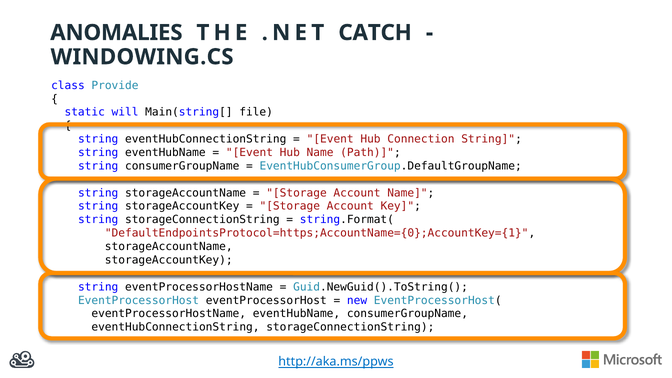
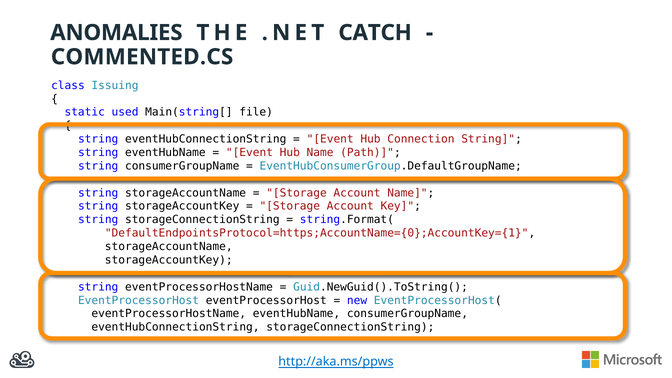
WINDOWING.CS: WINDOWING.CS -> COMMENTED.CS (142, 57)
Provide: Provide -> Issuing (115, 85)
will: will -> used (125, 112)
